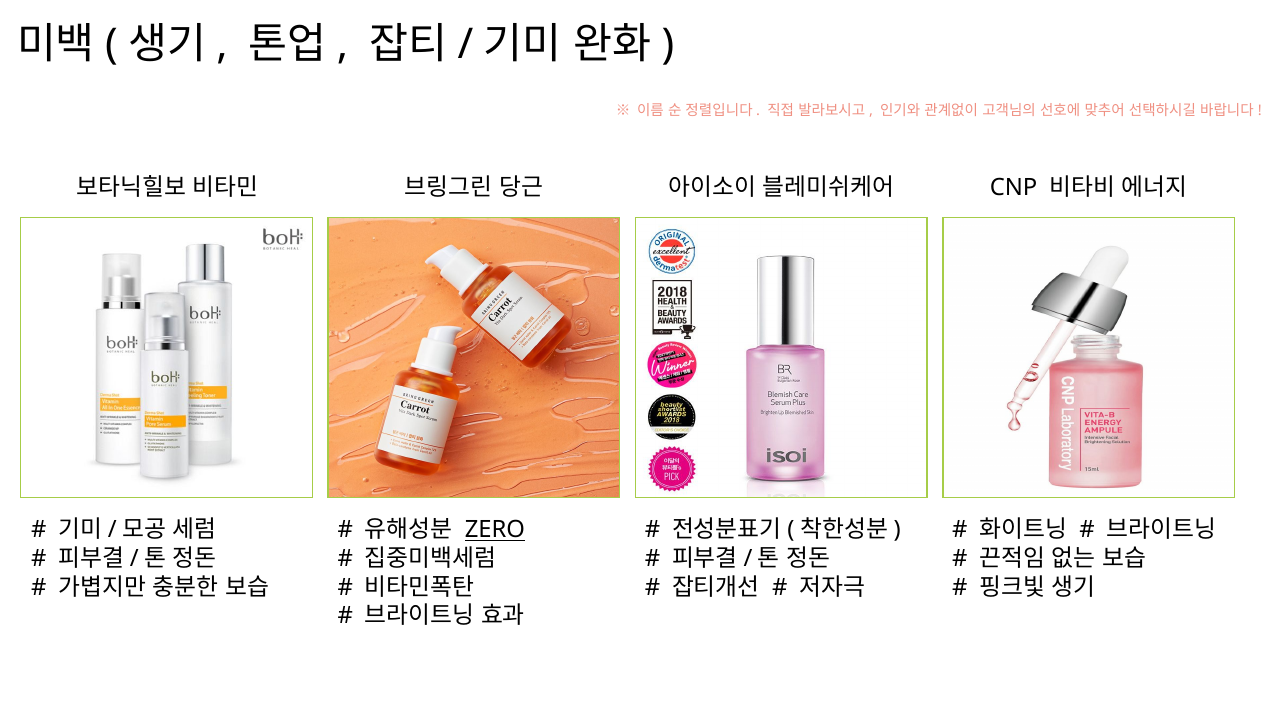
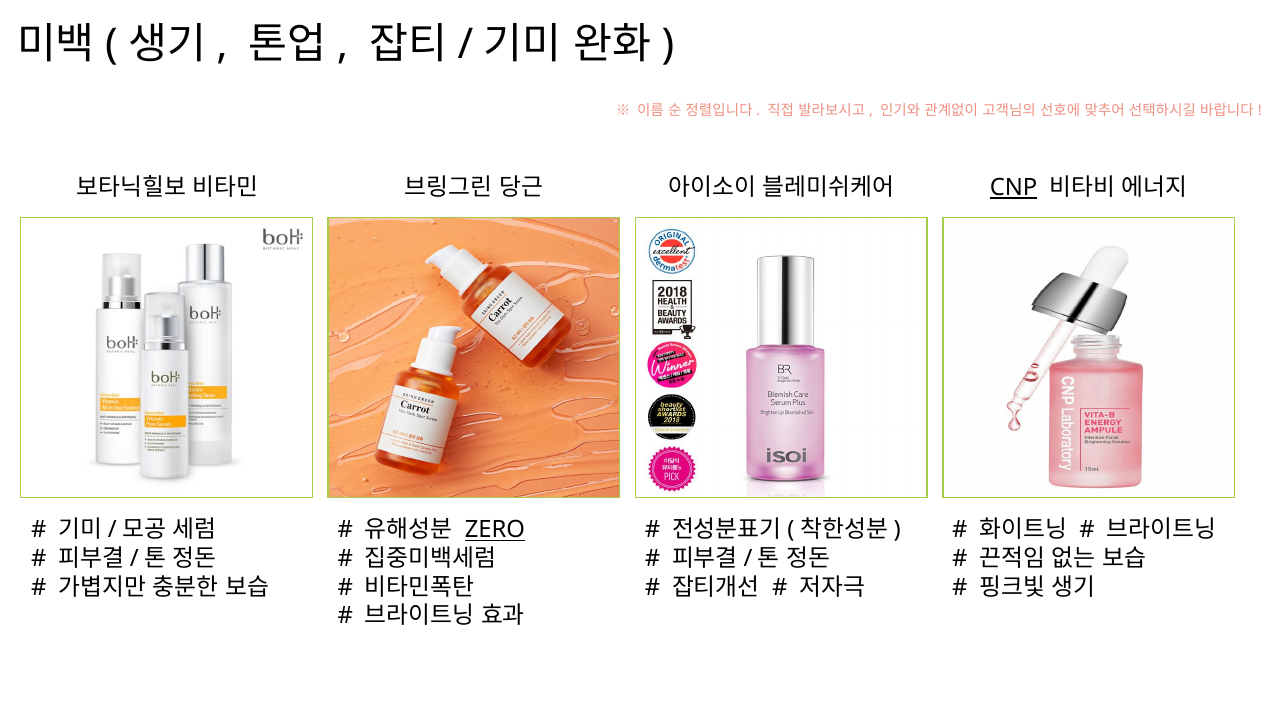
CNP underline: none -> present (1014, 188)
